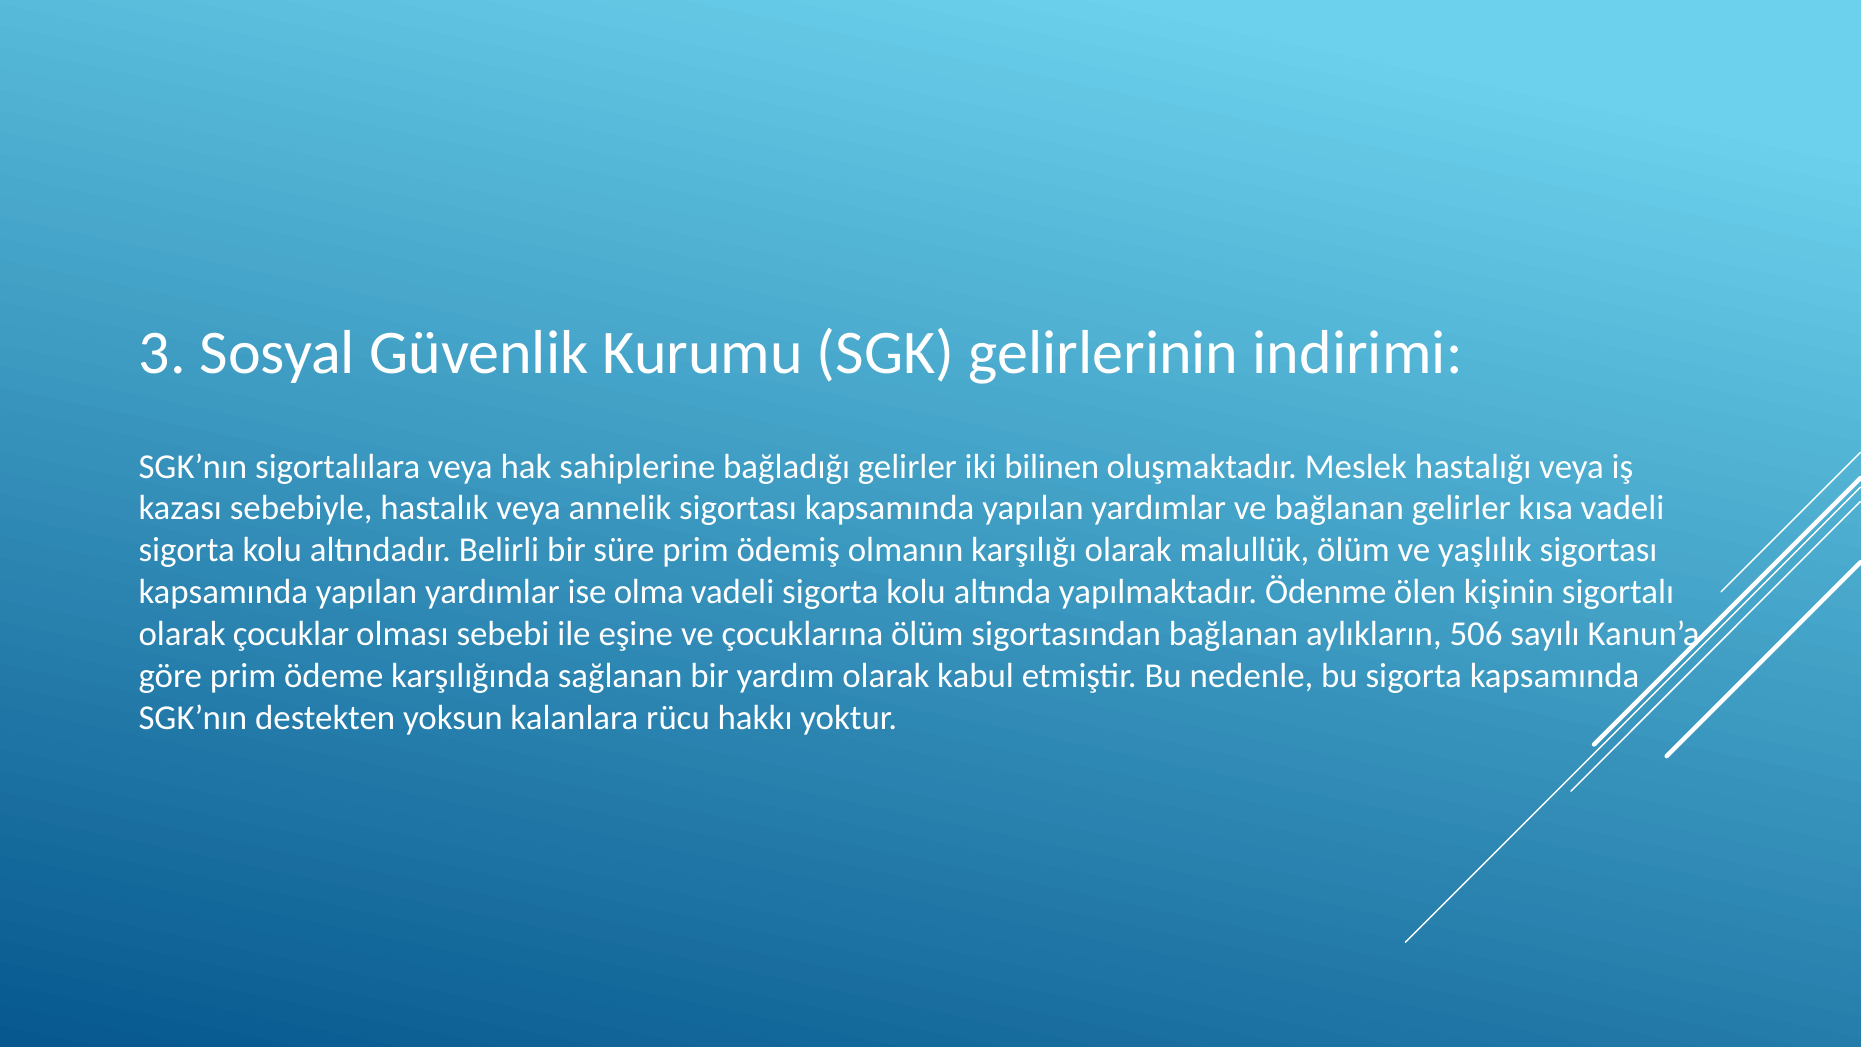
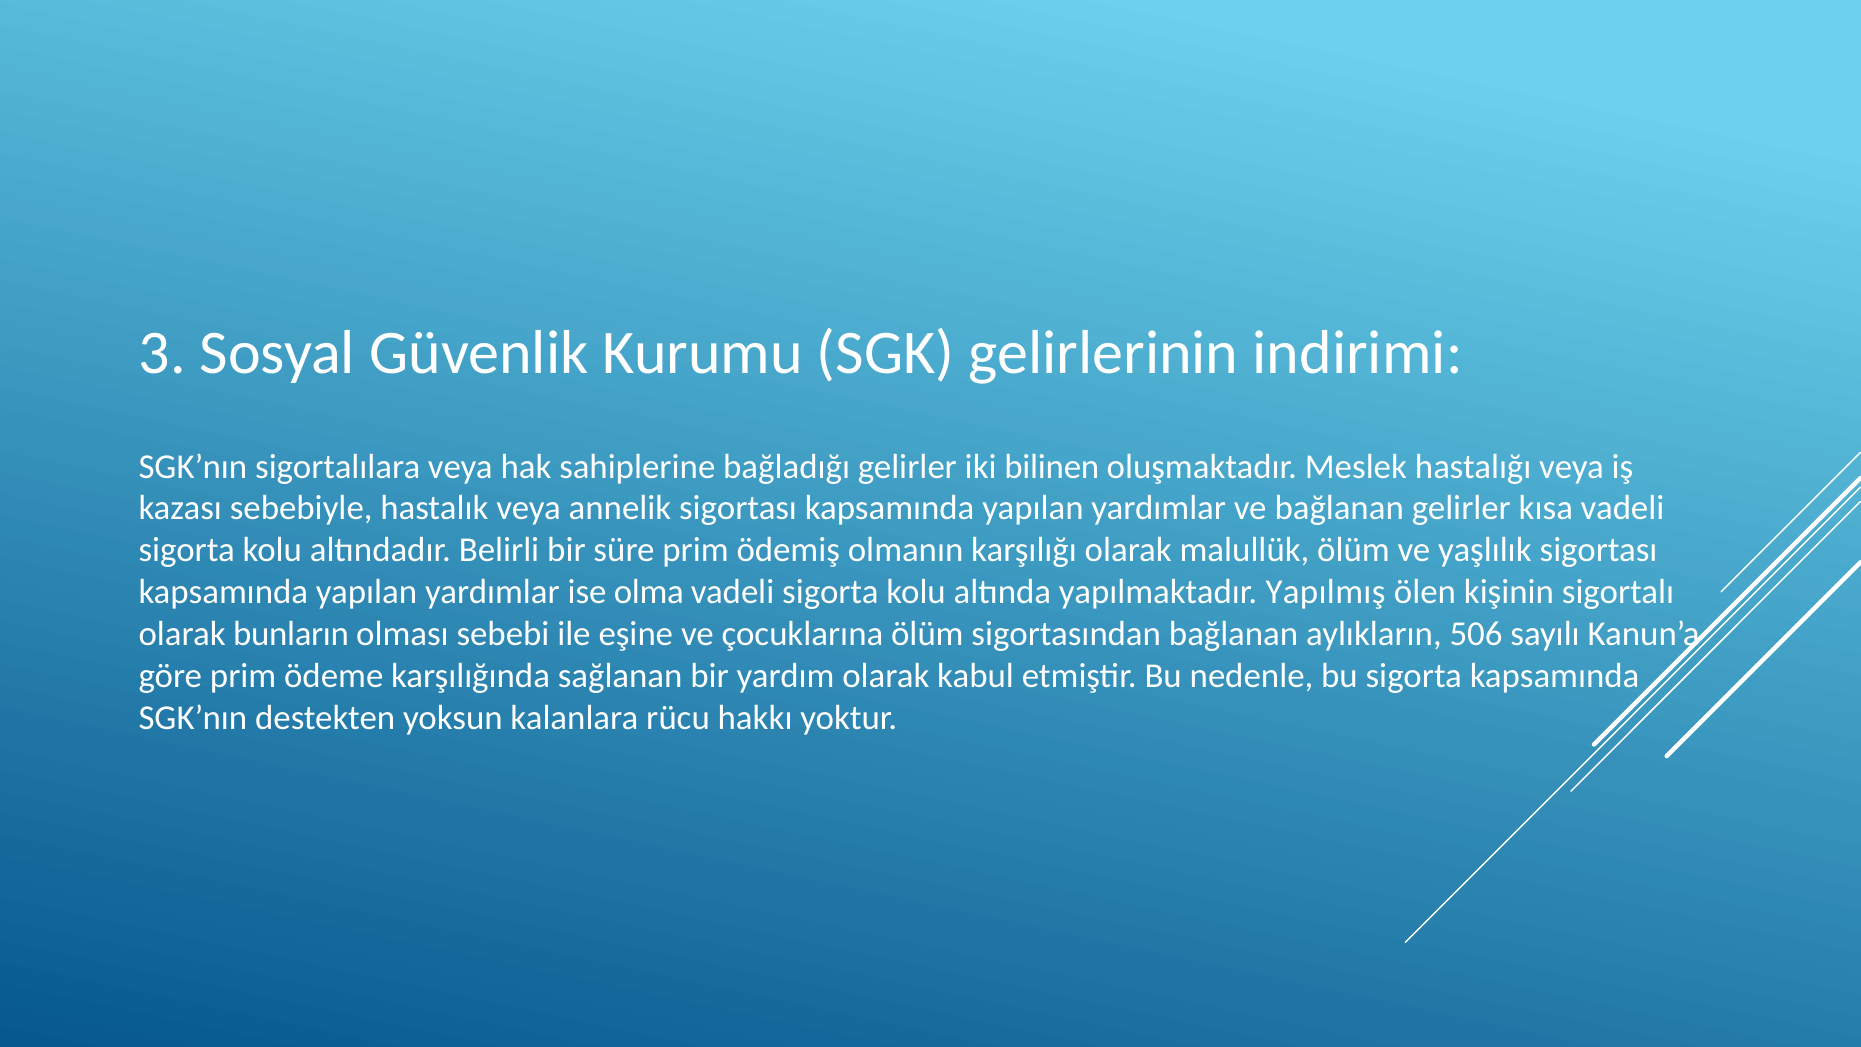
Ödenme: Ödenme -> Yapılmış (1325, 592)
çocuklar: çocuklar -> bunların (291, 634)
